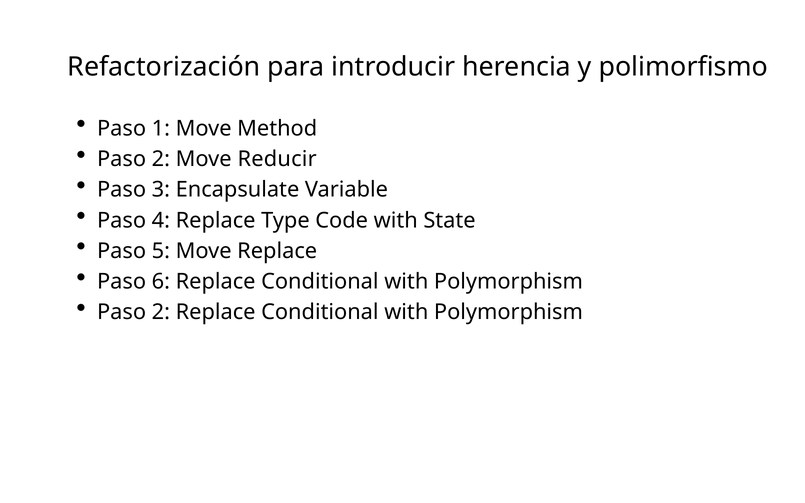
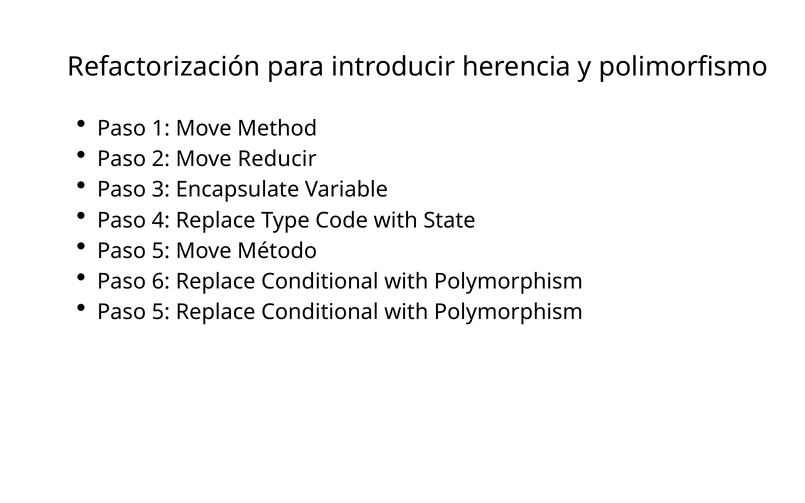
Move Replace: Replace -> Método (277, 251)
2: 2 -> 5 (161, 312)
